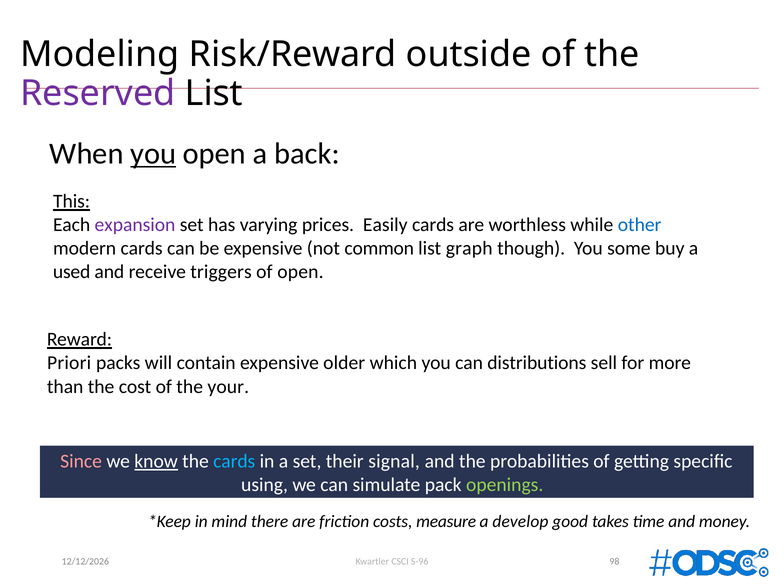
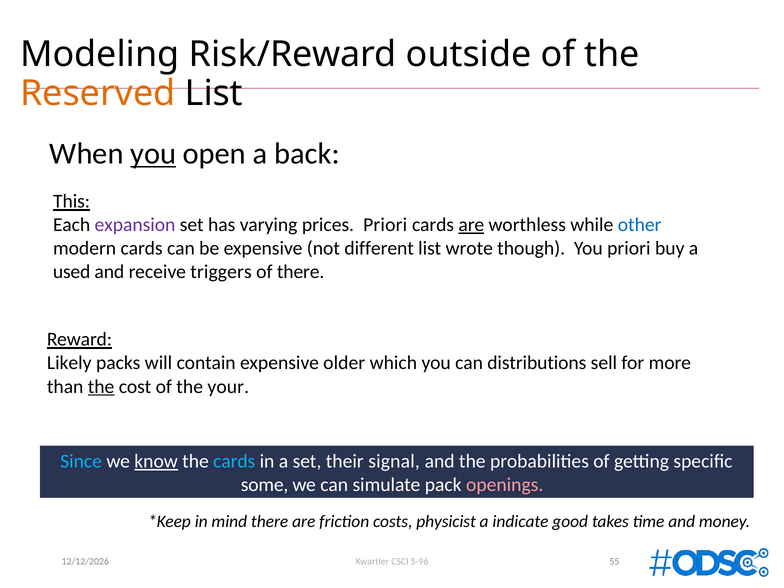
Reserved colour: purple -> orange (98, 93)
prices Easily: Easily -> Priori (385, 225)
are underline: none -> present (471, 225)
common: common -> different (379, 248)
graph: graph -> wrote (469, 248)
You some: some -> priori (629, 248)
of open: open -> there (301, 272)
Priori: Priori -> Likely (69, 363)
the underline: none -> present (101, 387)
Since colour: pink -> light blue (81, 461)
using: using -> some (265, 485)
openings colour: light green -> pink (505, 485)
measure: measure -> physicist (446, 522)
develop: develop -> indicate (521, 522)
98: 98 -> 55 (614, 561)
